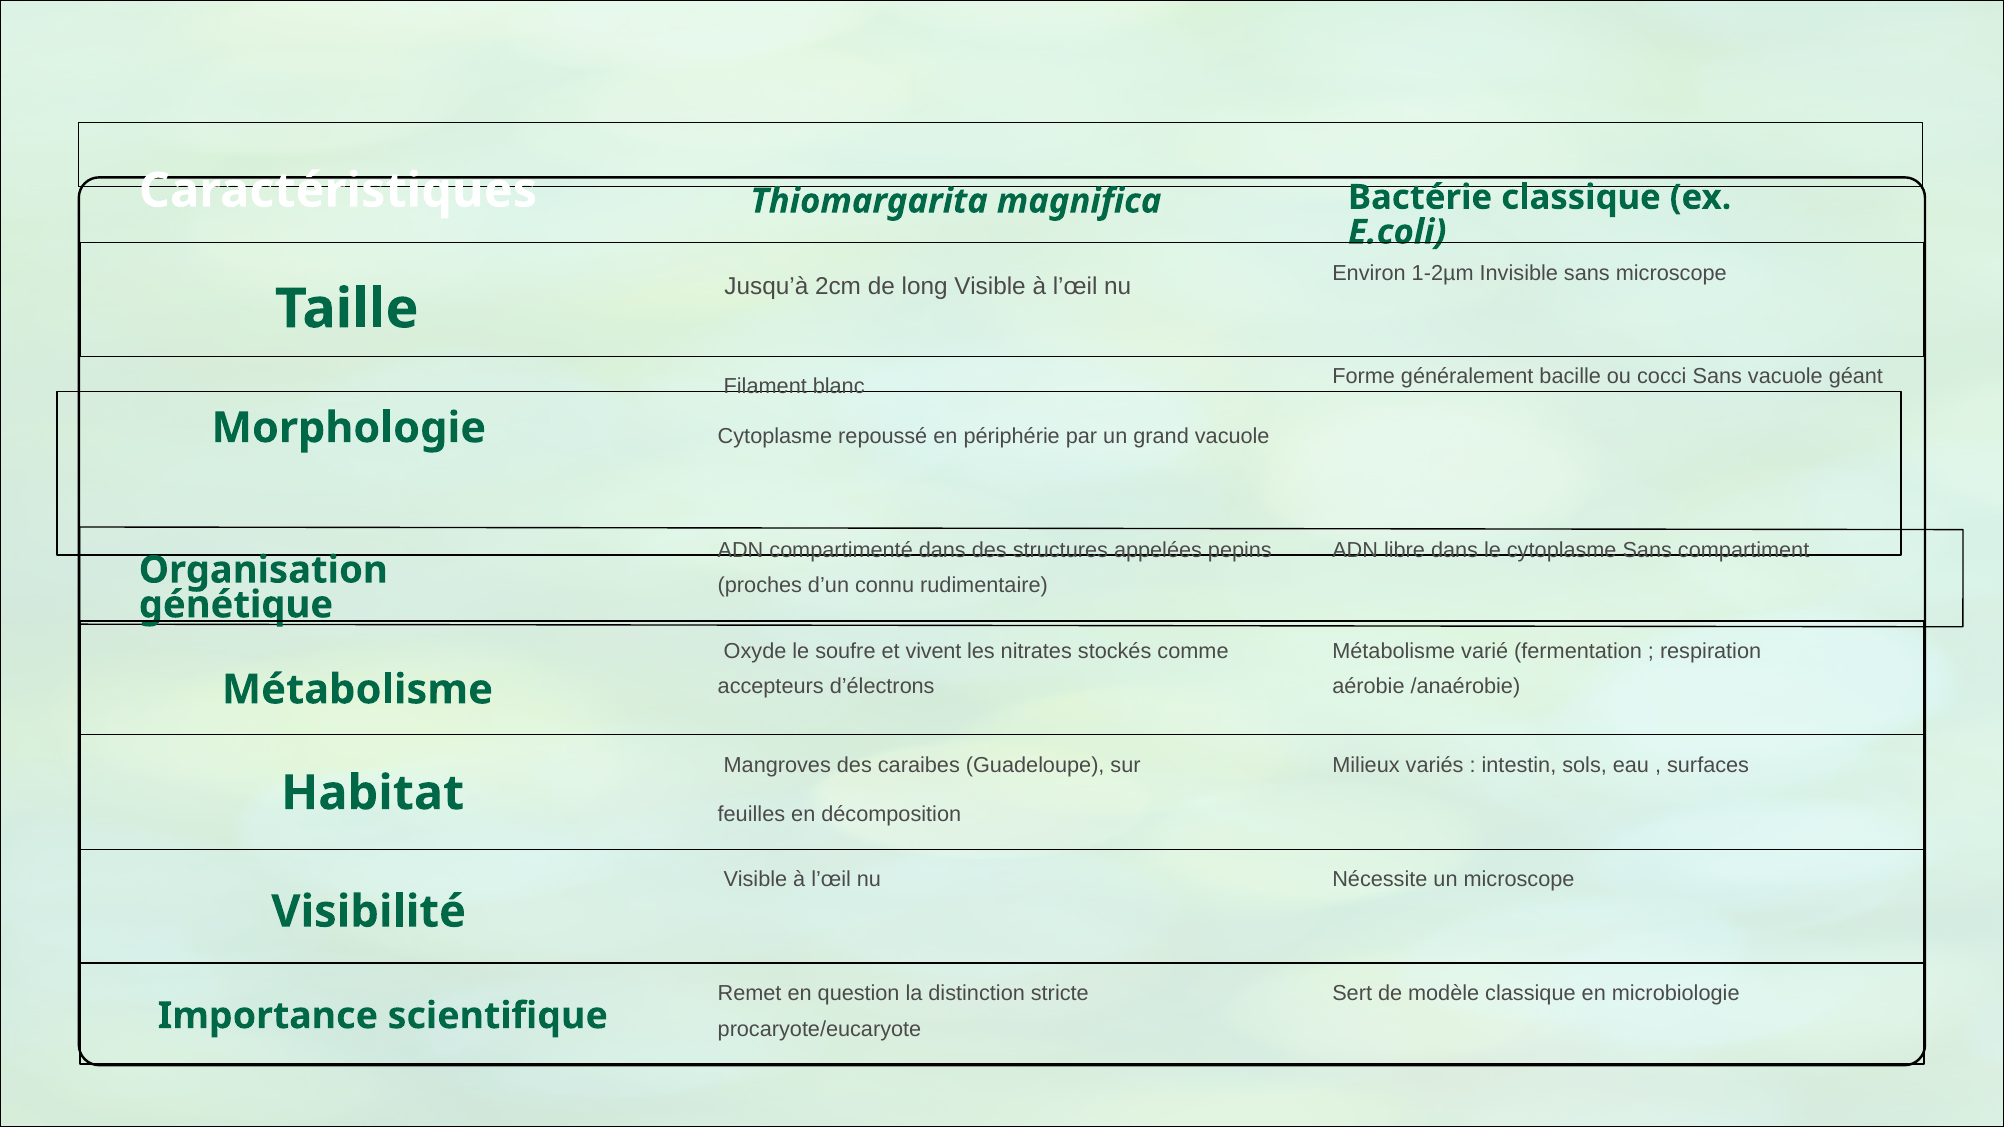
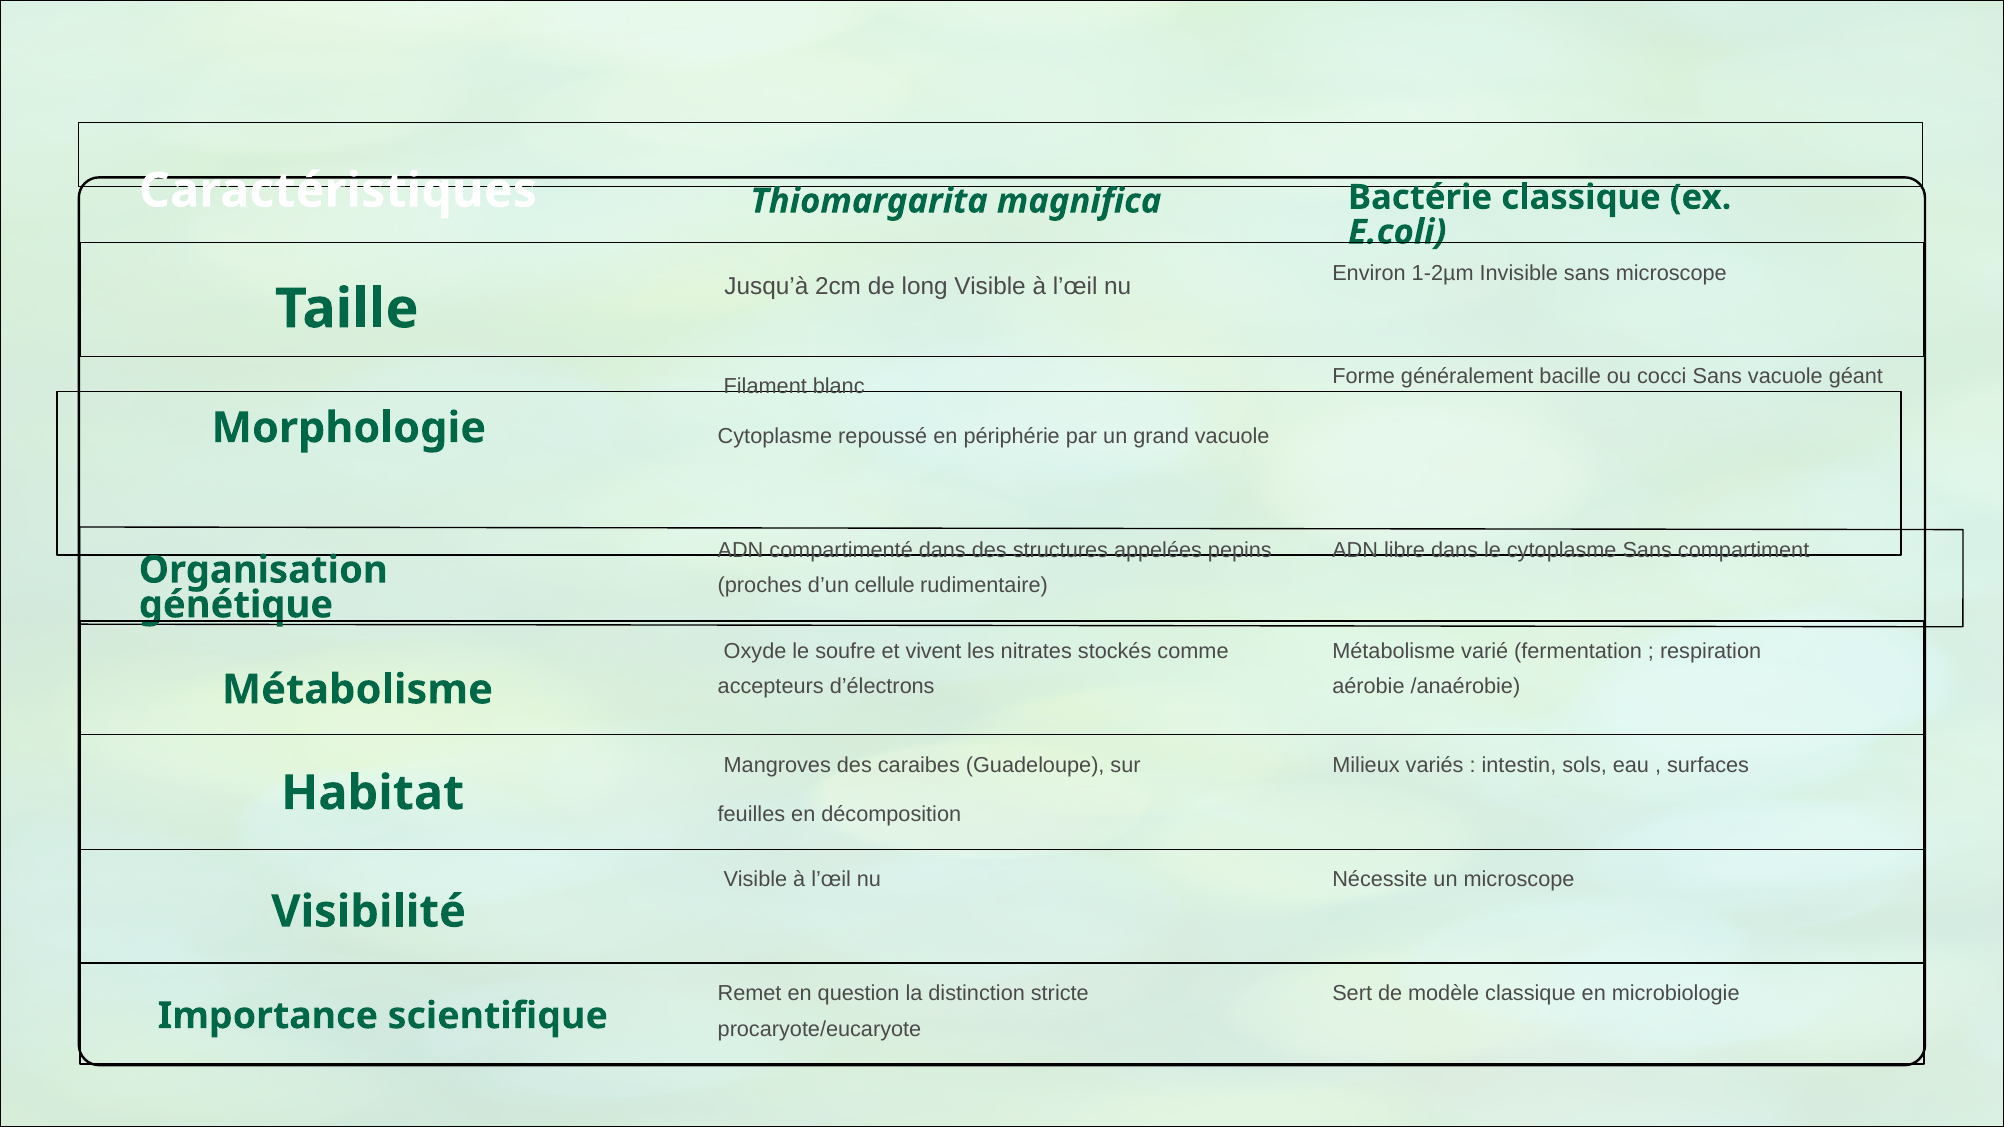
connu: connu -> cellule (885, 586)
